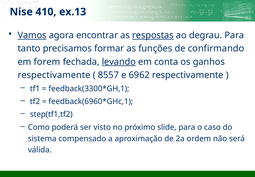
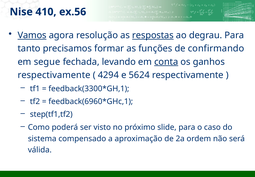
ex.13: ex.13 -> ex.56 (73, 12)
encontrar: encontrar -> resolução (97, 35)
forem: forem -> segue (47, 62)
levando underline: present -> none (119, 62)
conta underline: none -> present (166, 62)
8557: 8557 -> 4294 (108, 75)
6962: 6962 -> 5624 (139, 75)
